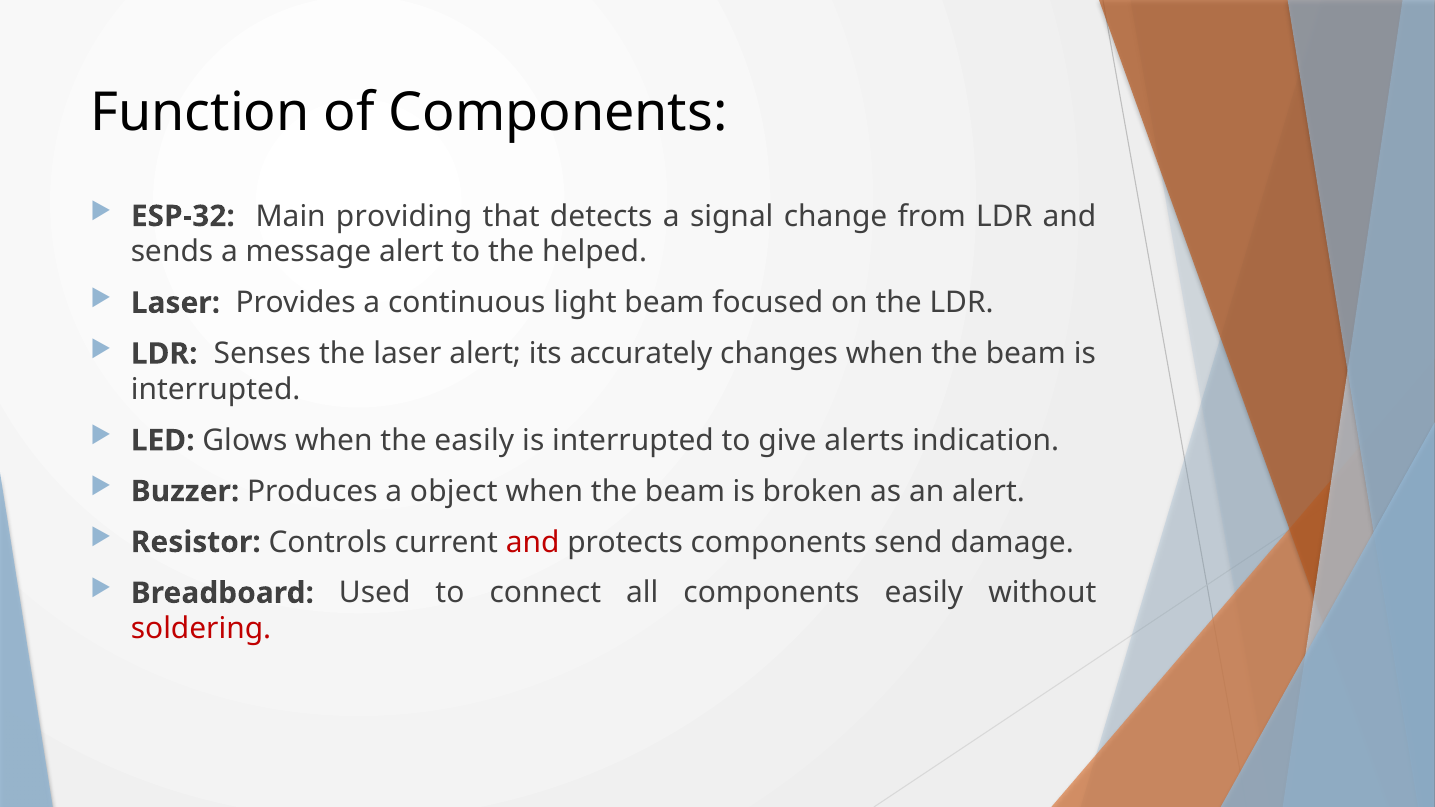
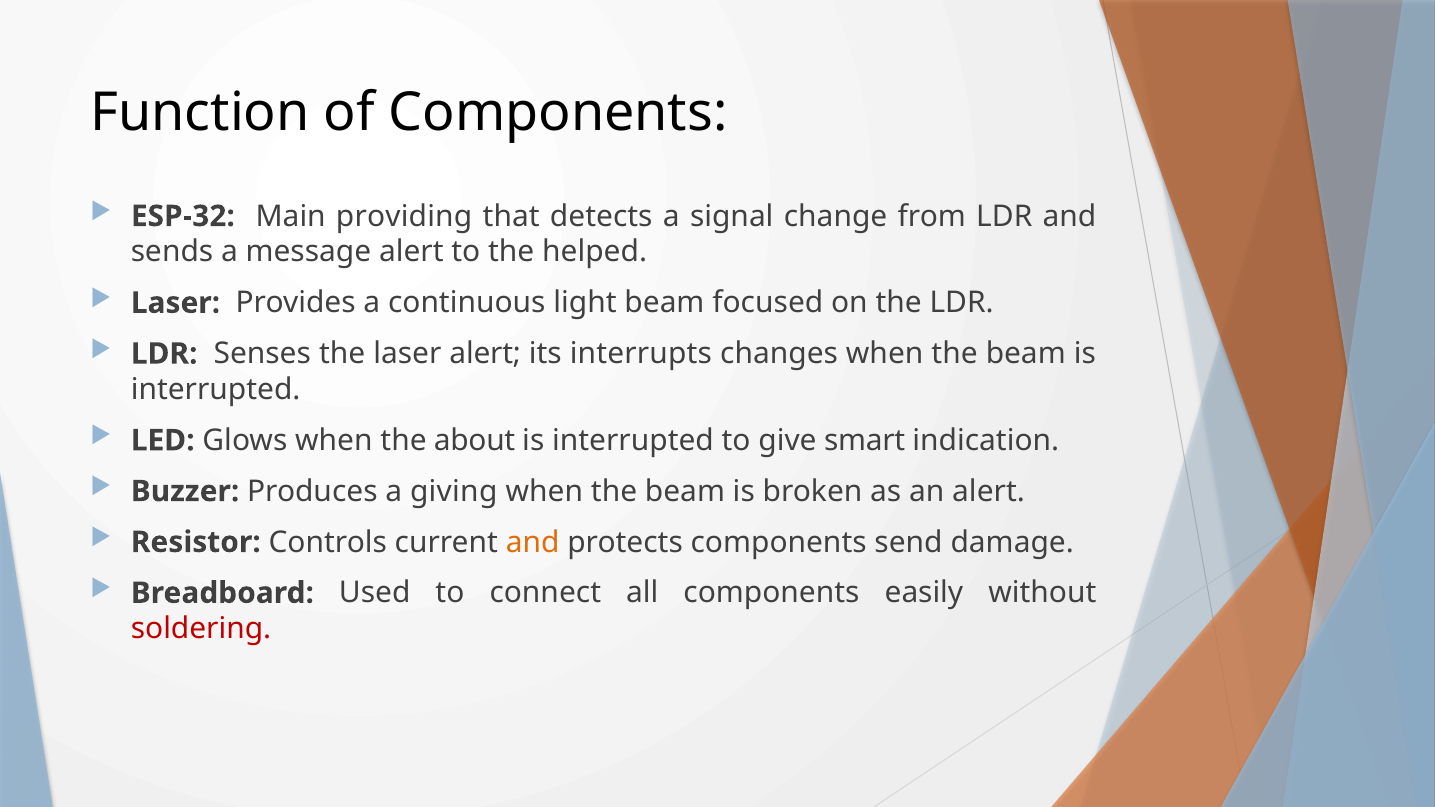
accurately: accurately -> interrupts (641, 354)
the easily: easily -> about (475, 441)
alerts: alerts -> smart (865, 441)
object: object -> giving (454, 491)
and colour: red -> orange (533, 542)
